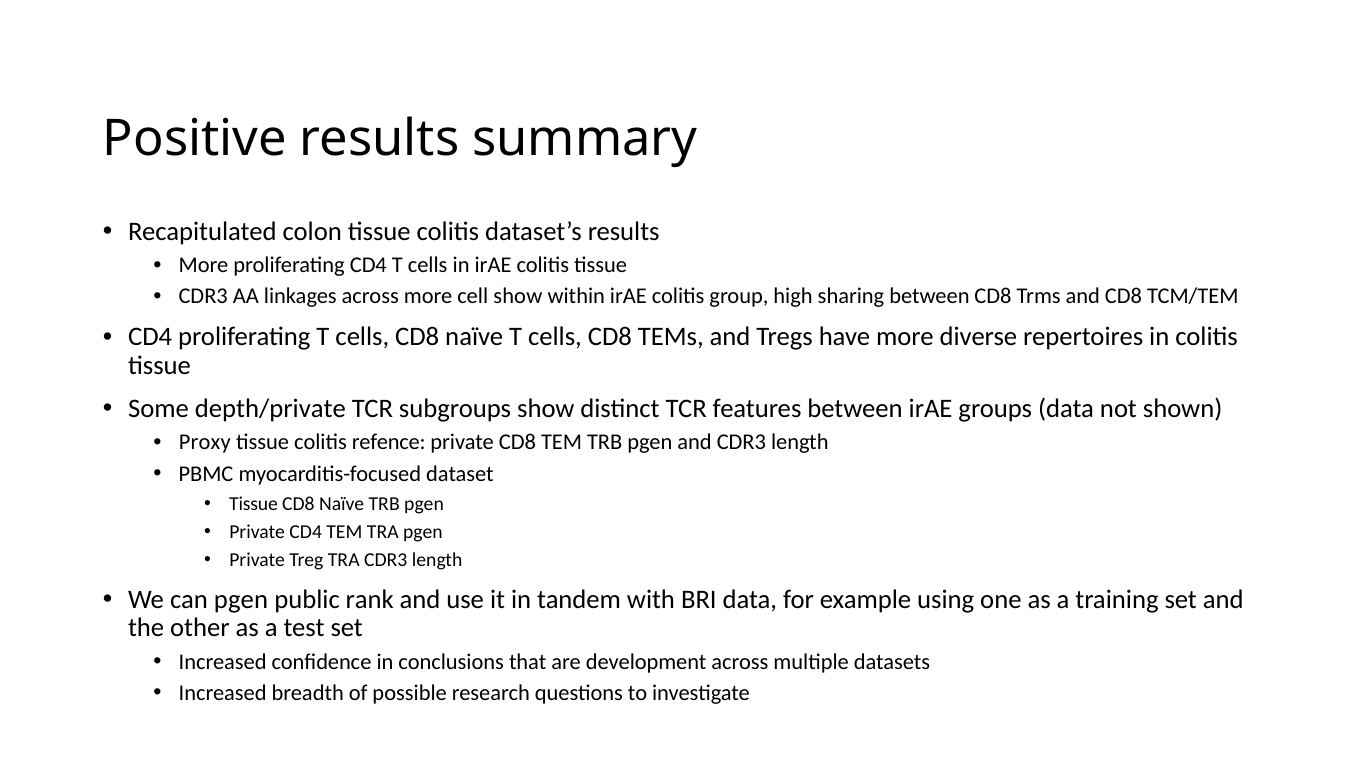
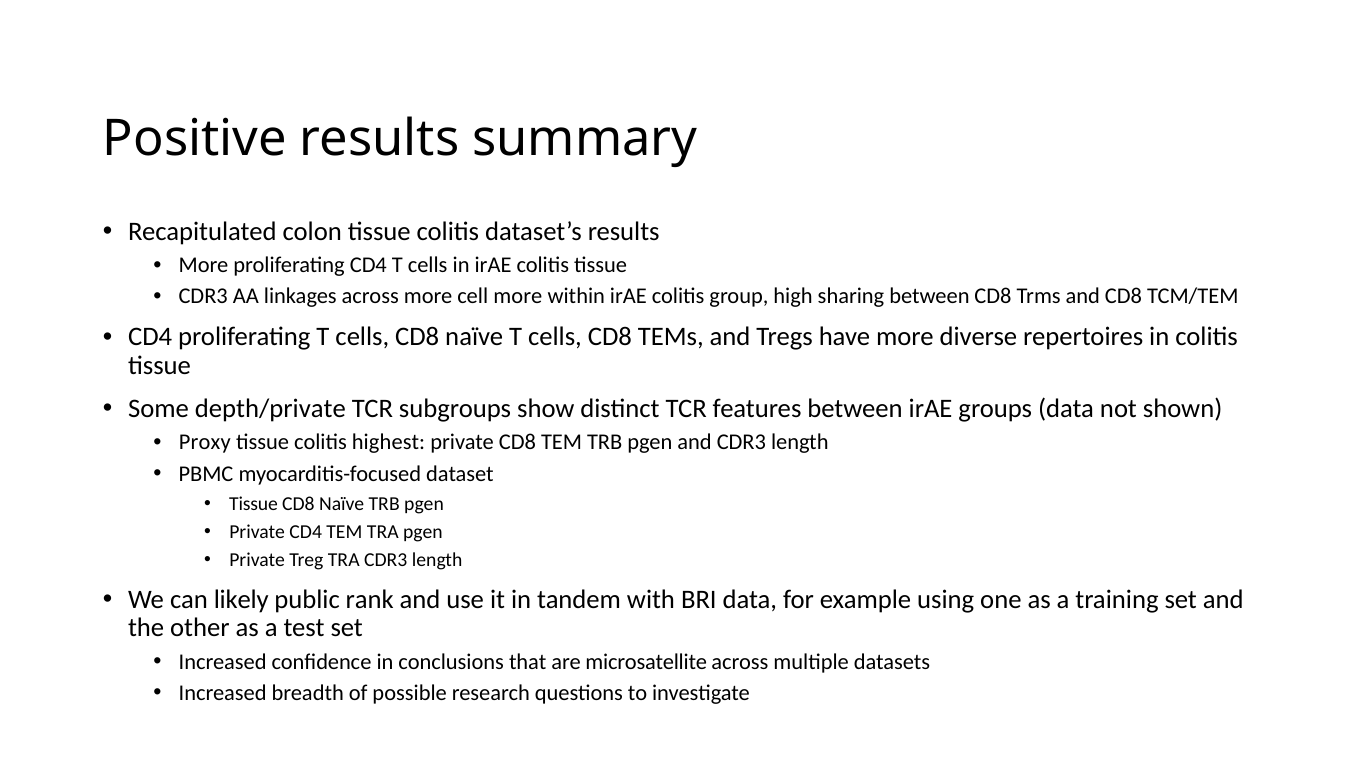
cell show: show -> more (518, 297)
refence: refence -> highest (389, 442)
can pgen: pgen -> likely (241, 599)
development: development -> microsatellite (646, 662)
